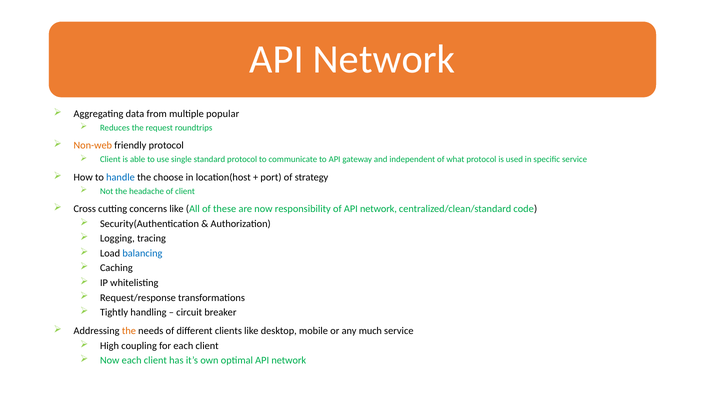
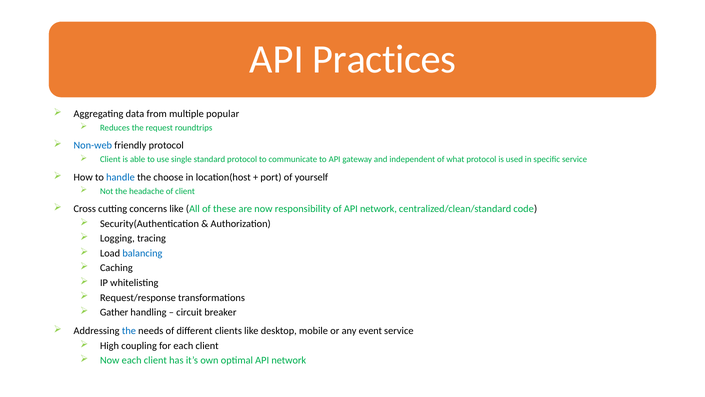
Network: Network -> Practices (384, 59)
Non-web colour: orange -> blue (93, 145)
strategy: strategy -> yourself (311, 177)
Tightly: Tightly -> Gather (114, 312)
the colour: orange -> blue (129, 331)
much: much -> event (370, 331)
